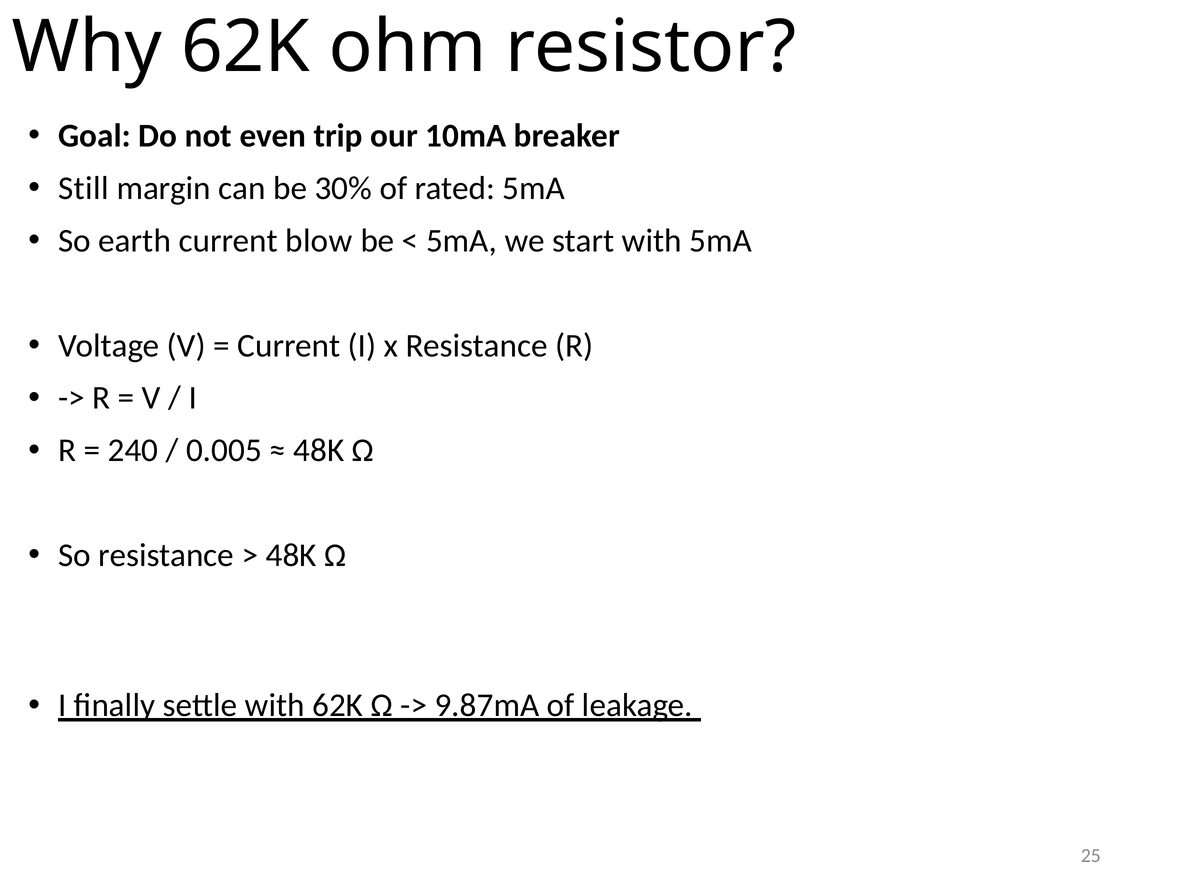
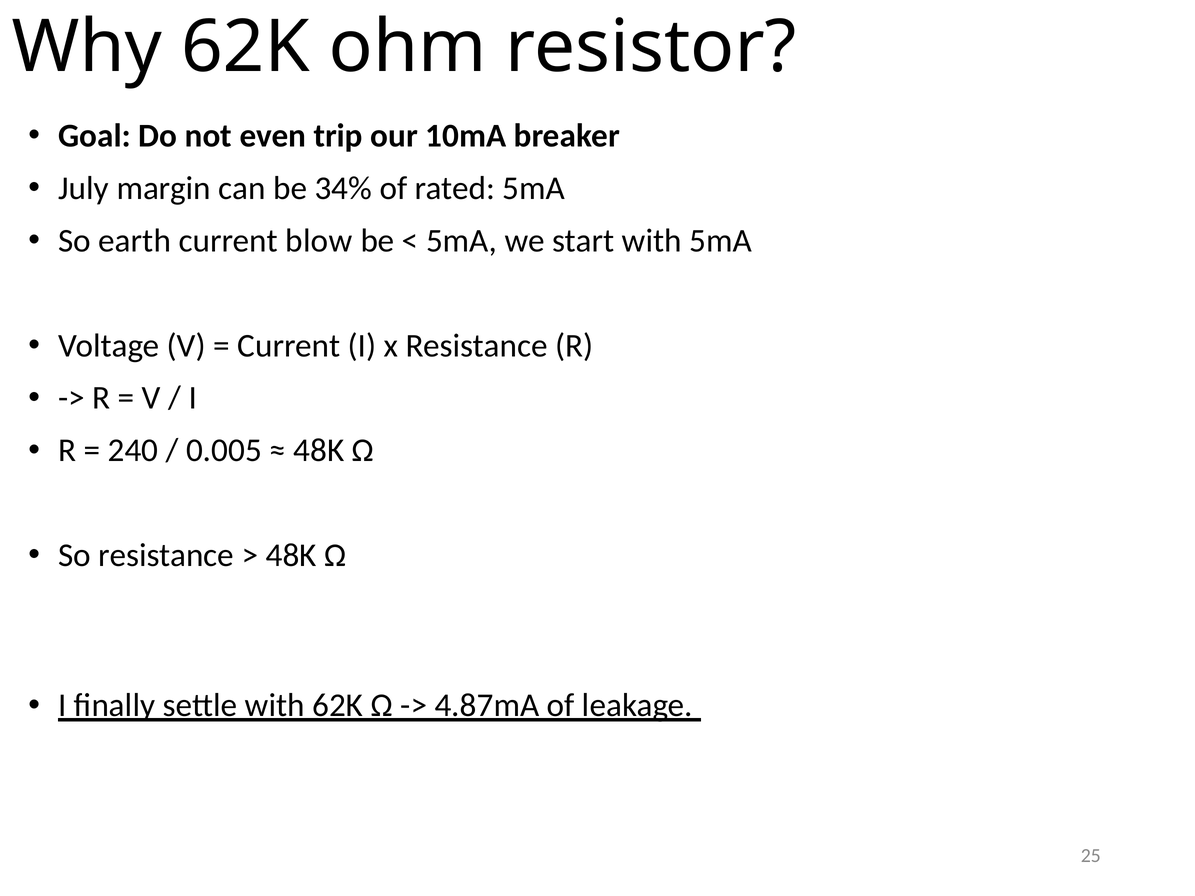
Still: Still -> July (84, 188)
30%: 30% -> 34% (343, 188)
9.87mA: 9.87mA -> 4.87mA (487, 706)
